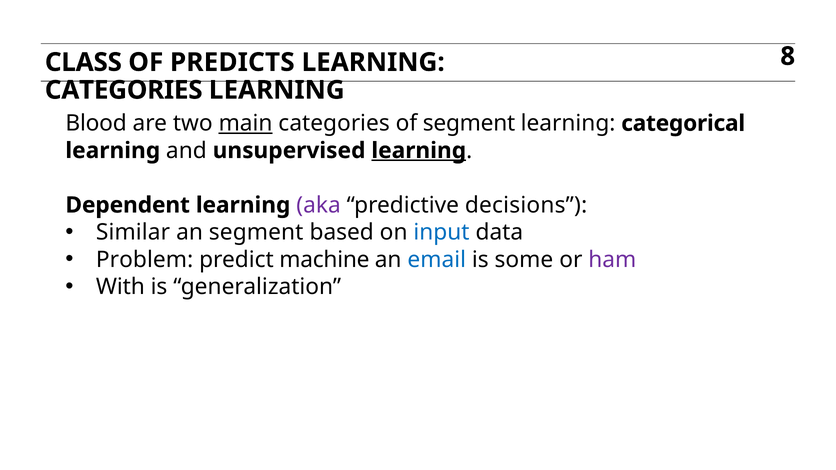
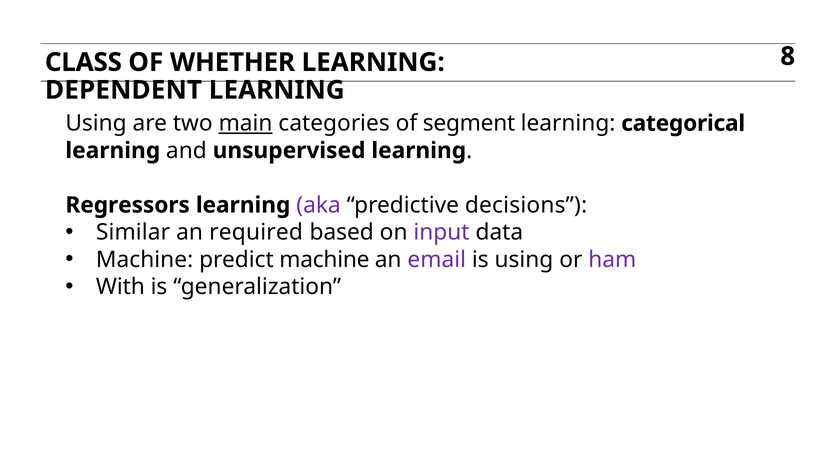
PREDICTS: PREDICTS -> WHETHER (233, 62)
CATEGORIES: CATEGORIES -> DEPENDENT (123, 90)
Blood: Blood -> Using (96, 123)
learning underline: present -> none (419, 150)
Dependent: Dependent -> Regressors (128, 205)
an segment: segment -> required (256, 232)
input colour: blue -> purple (442, 232)
Problem: Problem -> Machine (145, 259)
email colour: blue -> purple (437, 259)
is some: some -> using (524, 259)
